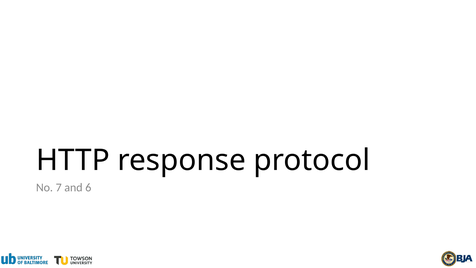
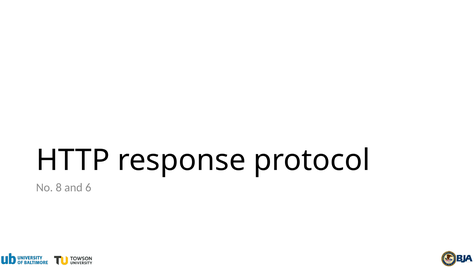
7: 7 -> 8 (59, 187)
